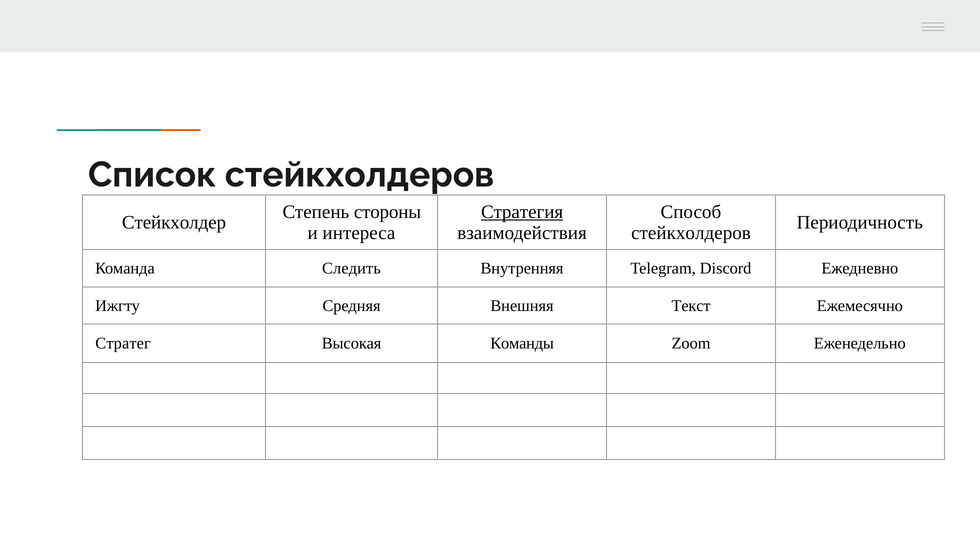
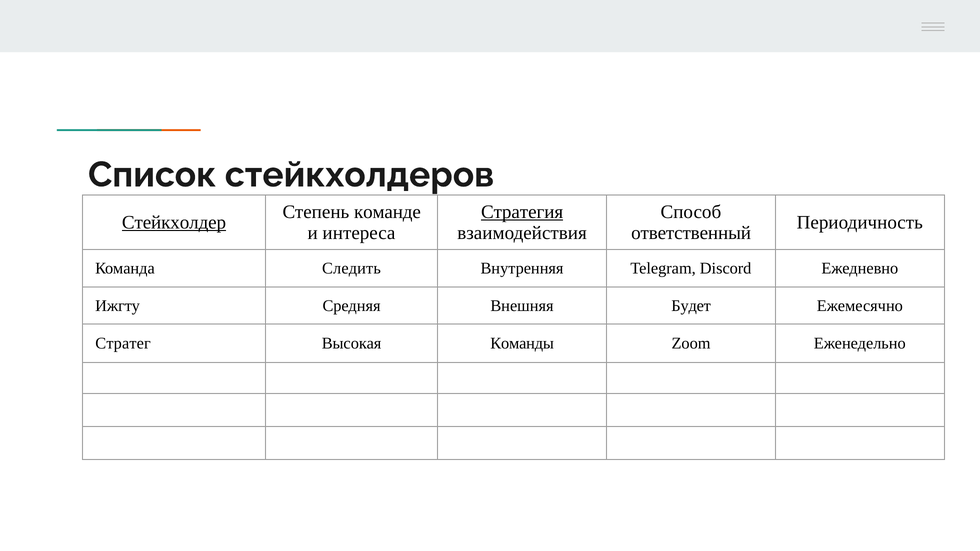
стороны: стороны -> команде (387, 212)
Стейкхолдер underline: none -> present (174, 223)
стейкхолдеров: стейкхолдеров -> ответственный (691, 233)
Текст: Текст -> Будет (691, 306)
